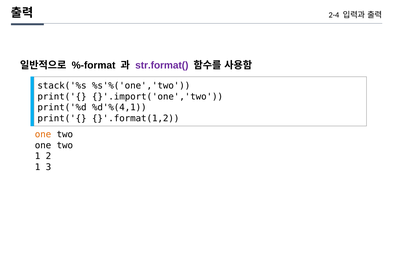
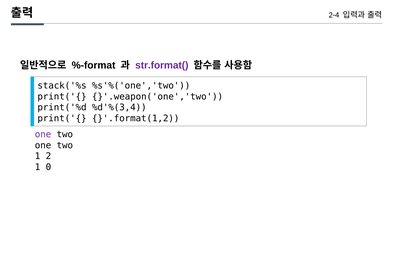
}'.import('one','two: }'.import('one','two -> }'.weapon('one','two (158, 97)
%d'%(4,1: %d'%(4,1 -> %d'%(3,4 (119, 108)
one colour: orange -> purple (43, 134)
3: 3 -> 0 (48, 167)
